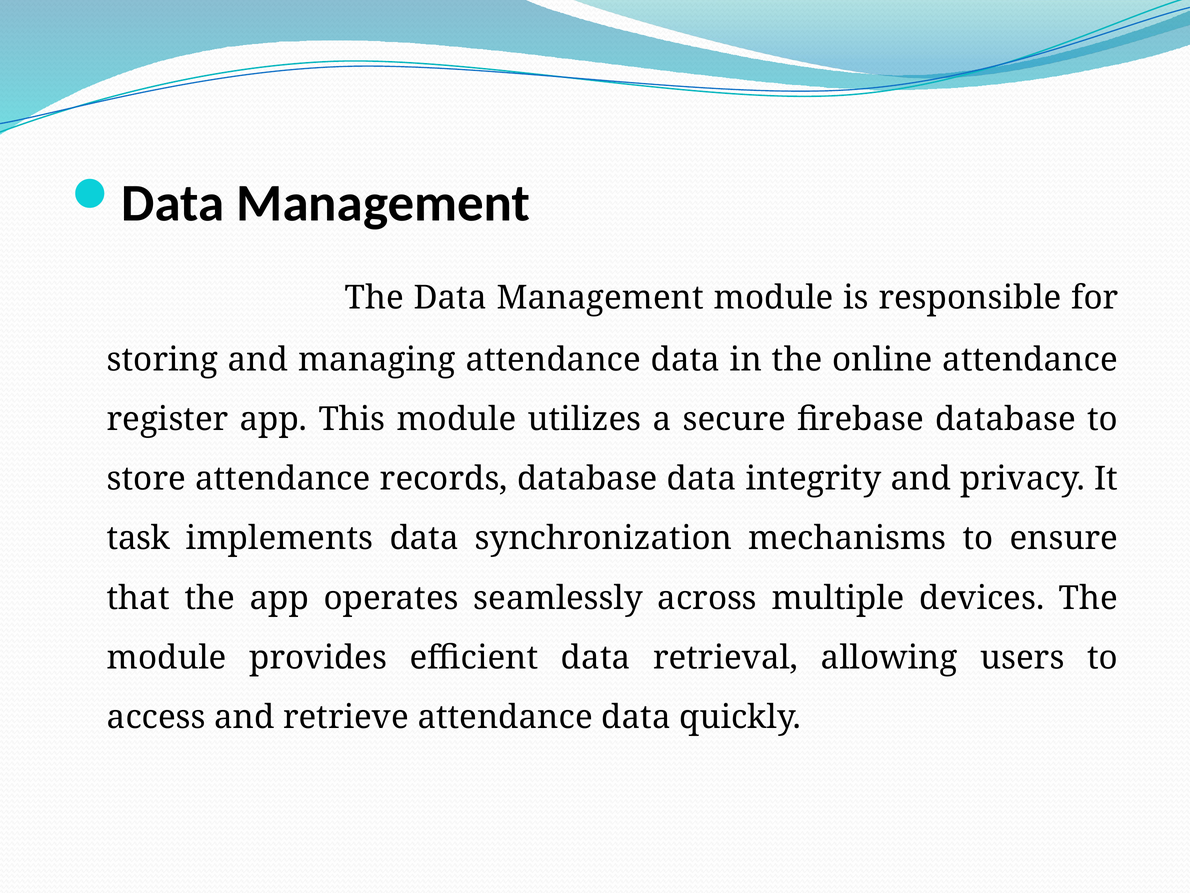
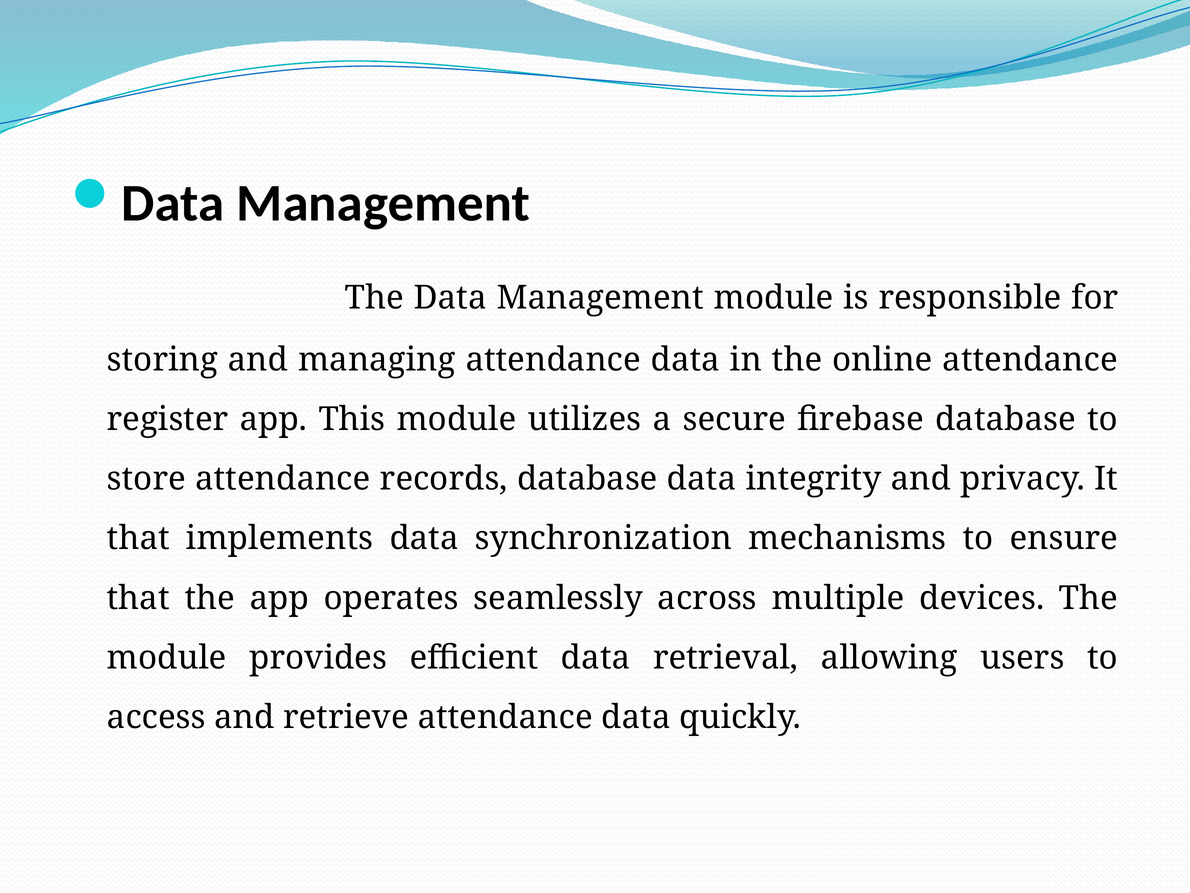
task: task -> that (138, 538)
